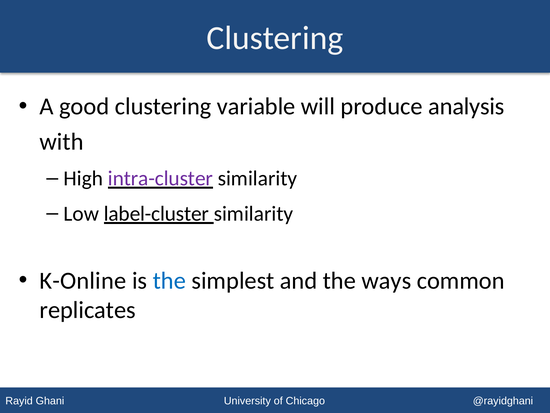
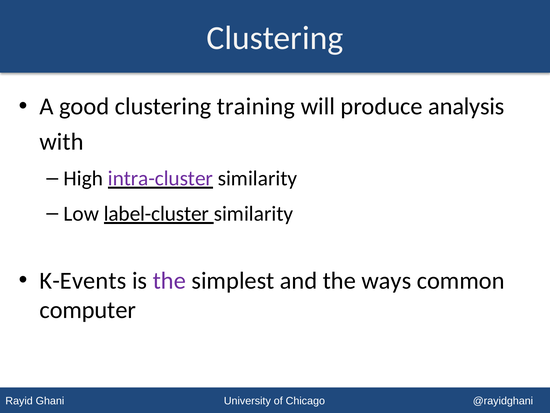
variable: variable -> training (256, 106)
K-Online: K-Online -> K-Events (83, 280)
the colour: blue -> purple (169, 280)
replicates: replicates -> computer (88, 310)
